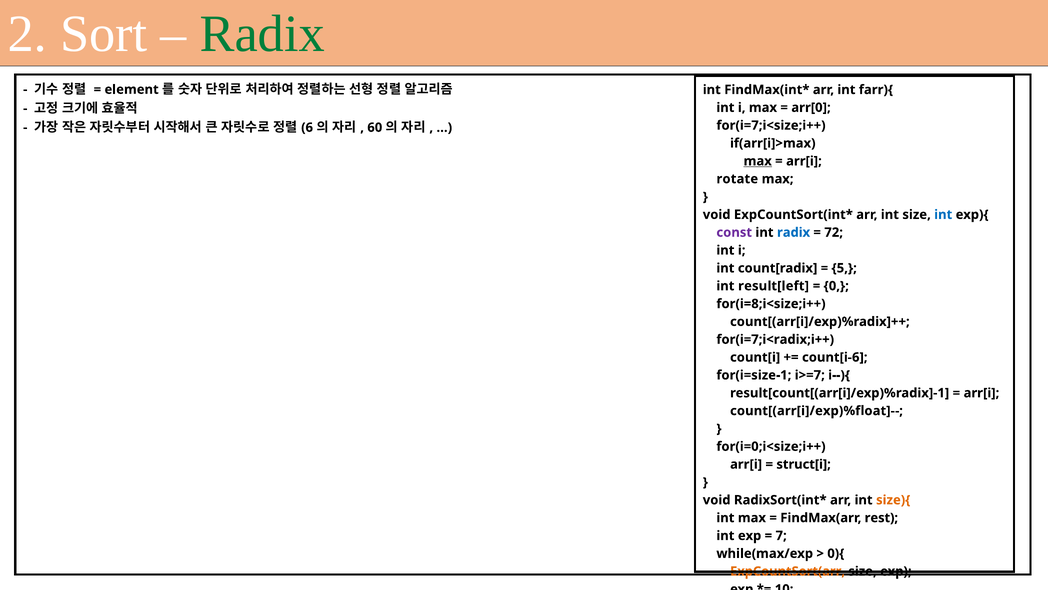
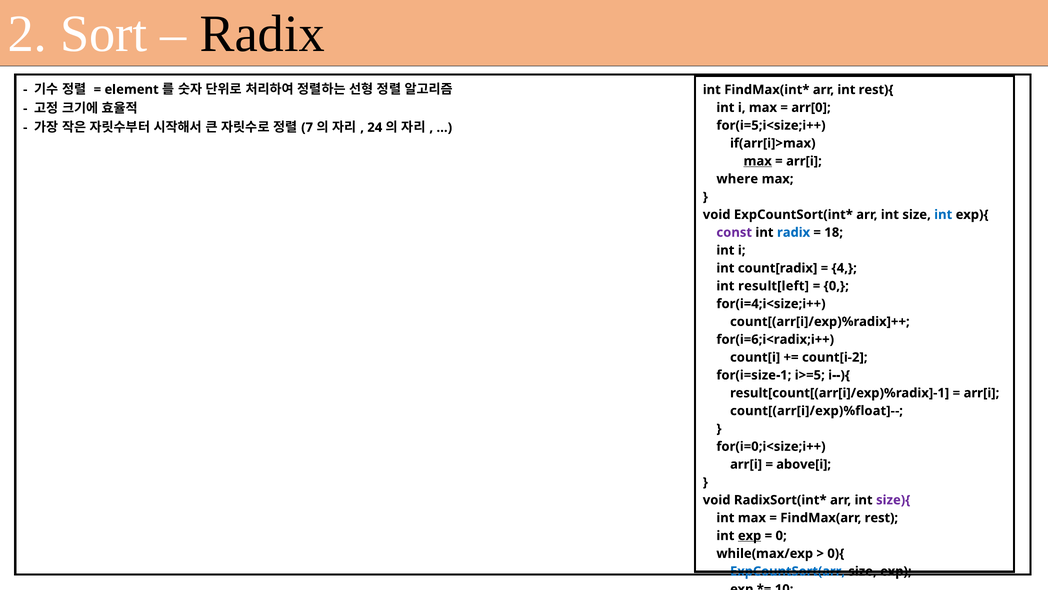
Radix colour: green -> black (262, 34)
farr){: farr){ -> rest){ (876, 90)
for(i=7;i<size;i++: for(i=7;i<size;i++ -> for(i=5;i<size;i++ (771, 125)
6: 6 -> 7 (307, 127)
60: 60 -> 24 (375, 127)
rotate: rotate -> where (737, 179)
72: 72 -> 18 (834, 232)
5: 5 -> 4 (844, 268)
for(i=8;i<size;i++: for(i=8;i<size;i++ -> for(i=4;i<size;i++ (771, 304)
for(i=7;i<radix;i++: for(i=7;i<radix;i++ -> for(i=6;i<radix;i++ (775, 339)
count[i-6: count[i-6 -> count[i-2 (835, 357)
i>=7: i>=7 -> i>=5 (810, 375)
struct[i: struct[i -> above[i (804, 464)
size){ colour: orange -> purple (893, 500)
exp underline: none -> present (750, 535)
7: 7 -> 0 (781, 535)
ExpCountSort(arr colour: orange -> blue (788, 571)
